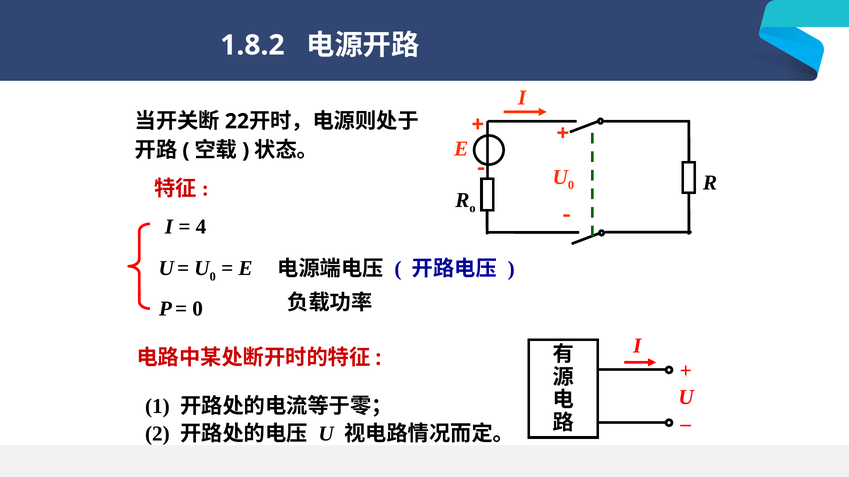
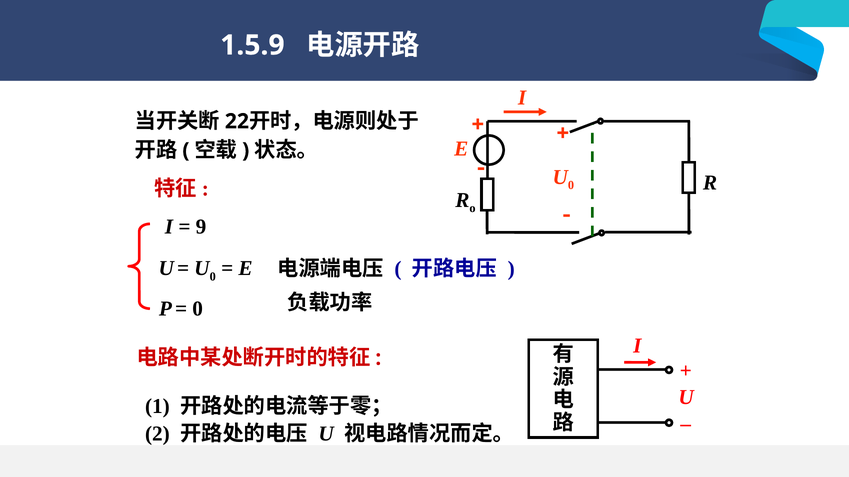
1.8.2: 1.8.2 -> 1.5.9 (252, 45)
4: 4 -> 9 (201, 227)
